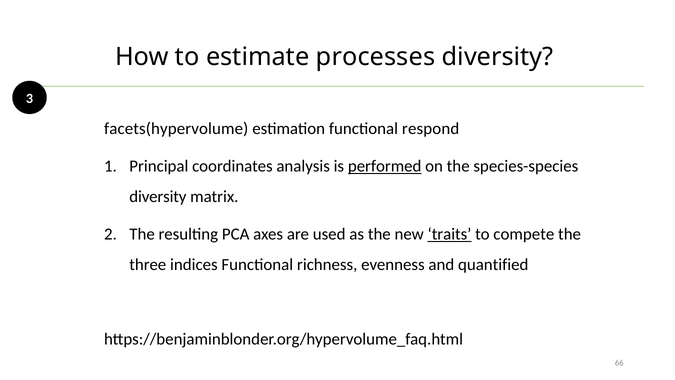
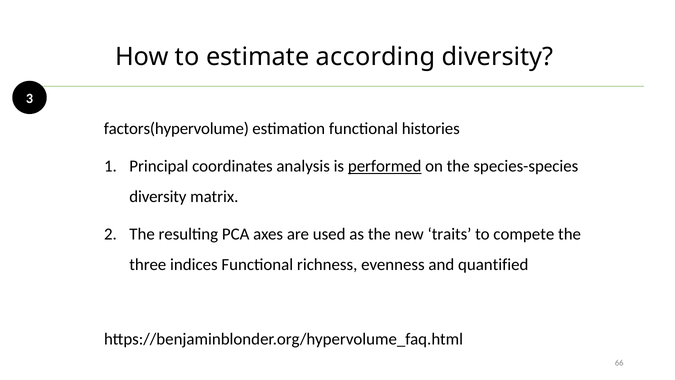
processes: processes -> according (376, 57)
facets(hypervolume: facets(hypervolume -> factors(hypervolume (176, 129)
respond: respond -> histories (431, 129)
traits underline: present -> none (450, 234)
